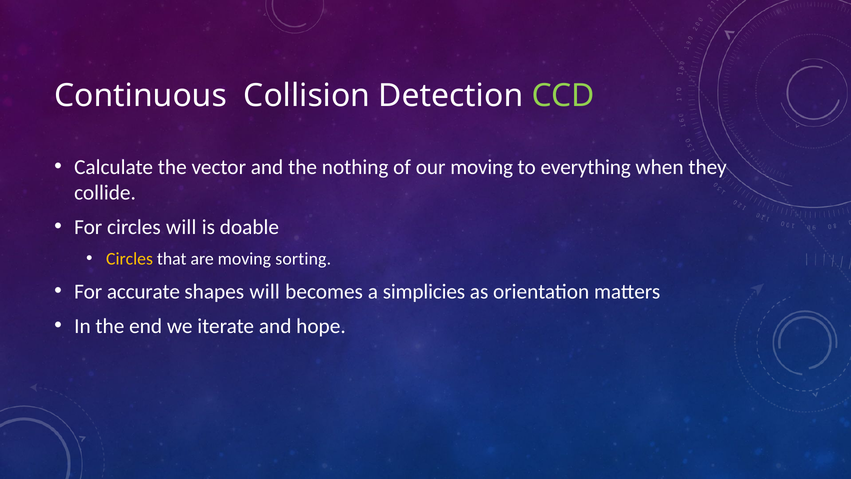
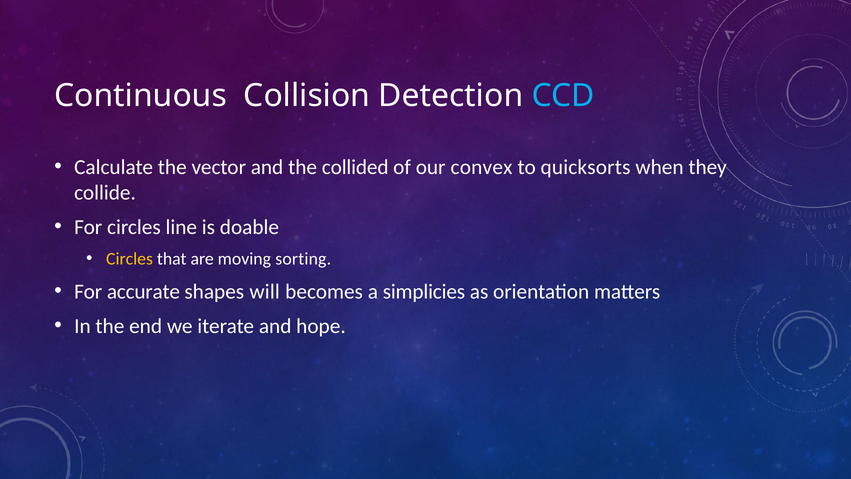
CCD colour: light green -> light blue (563, 96)
nothing: nothing -> collided (355, 167)
our moving: moving -> convex (481, 167)
everything: everything -> quicksorts (586, 167)
circles will: will -> line (181, 227)
